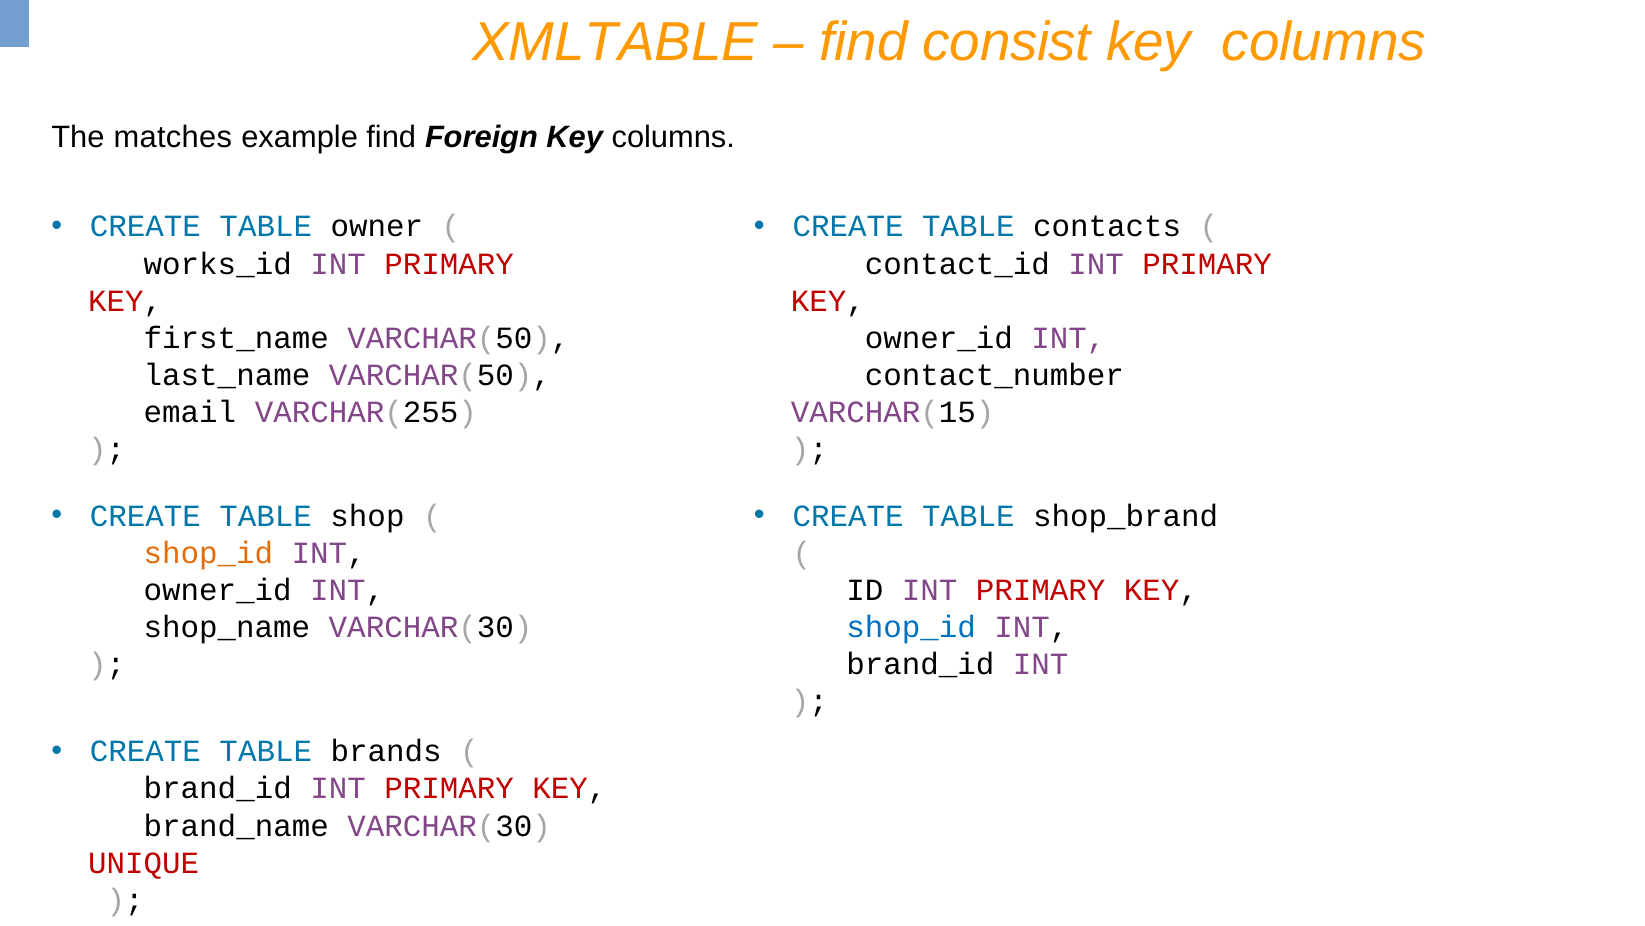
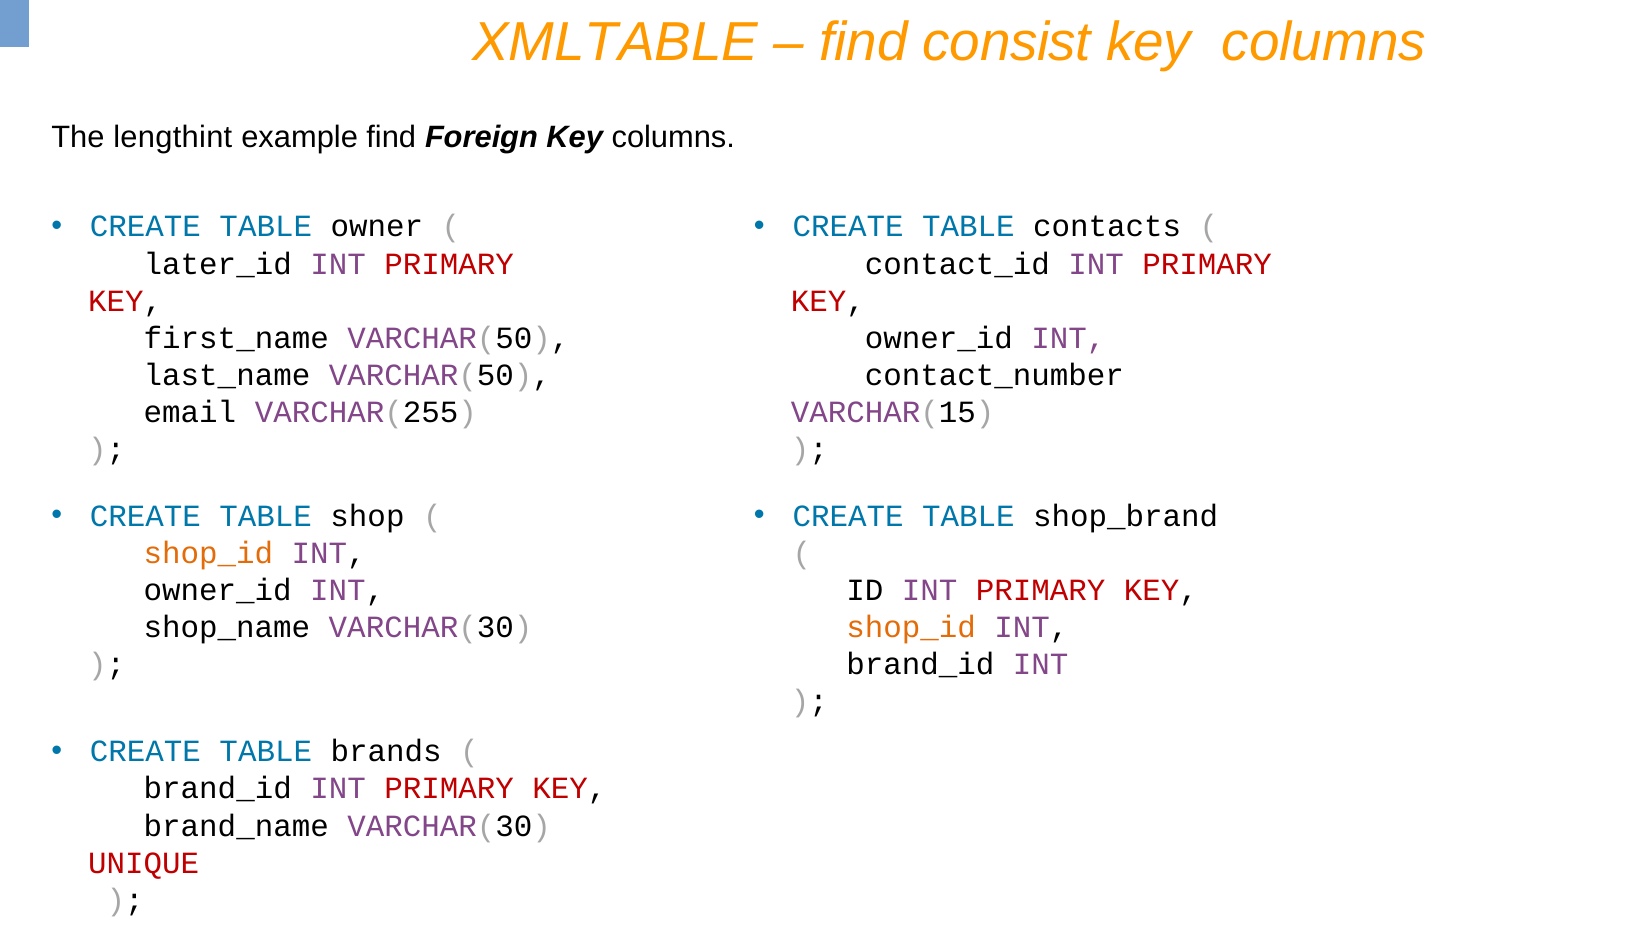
matches: matches -> lengthint (173, 137)
works_id: works_id -> later_id (218, 264)
shop_id colour: blue -> orange (911, 627)
